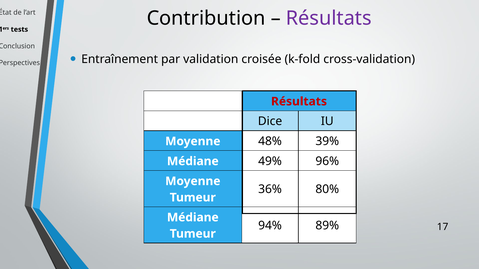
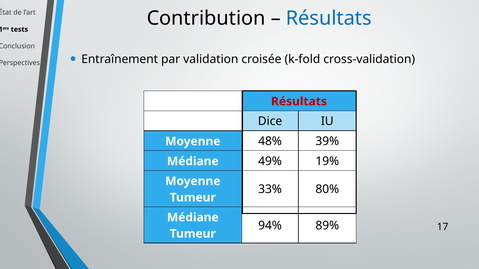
Résultats colour: purple -> blue (329, 18)
96%: 96% -> 19% (327, 161)
36%: 36% -> 33% (270, 190)
